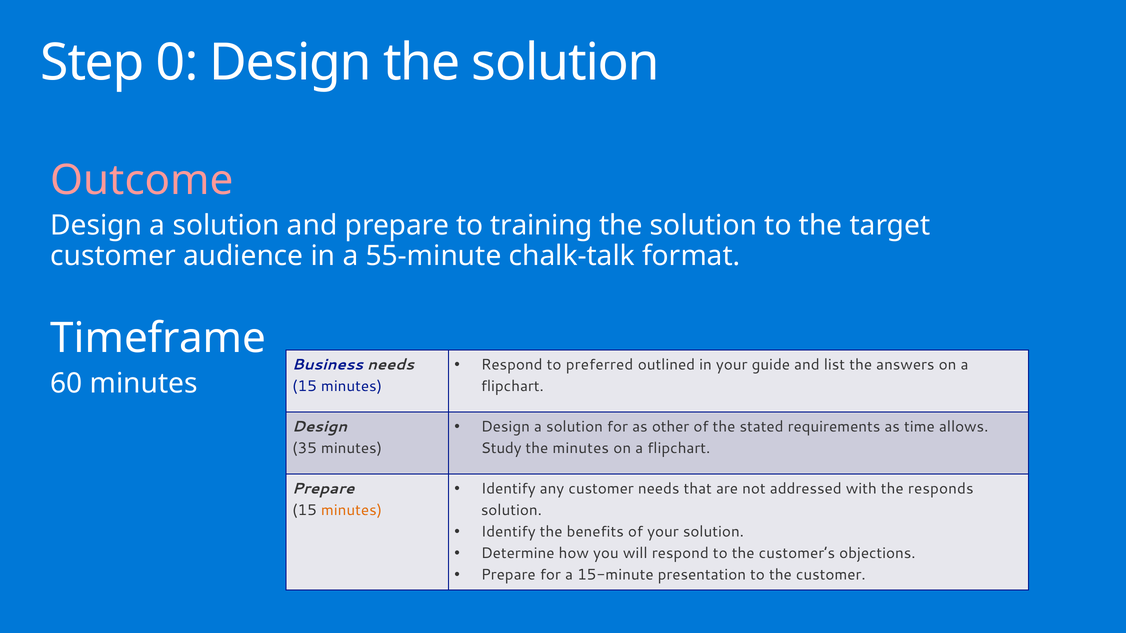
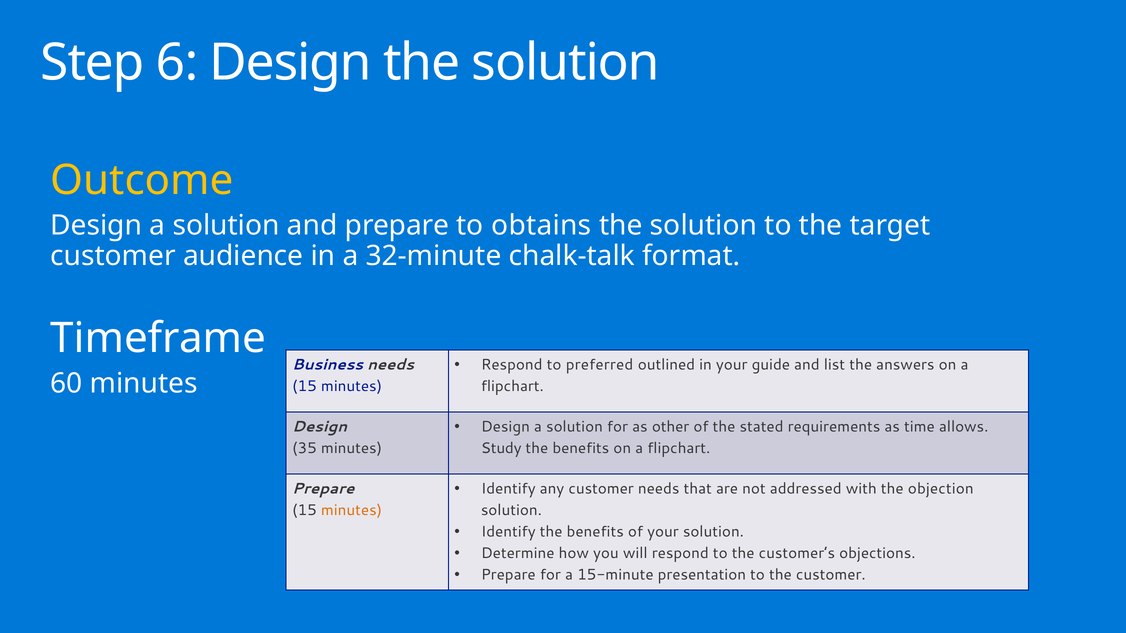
0: 0 -> 6 (177, 63)
Outcome colour: pink -> yellow (142, 180)
training: training -> obtains (541, 226)
55-minute: 55-minute -> 32-minute (434, 256)
minutes: minutes -> benefits (581, 448)
responds: responds -> objection (941, 489)
